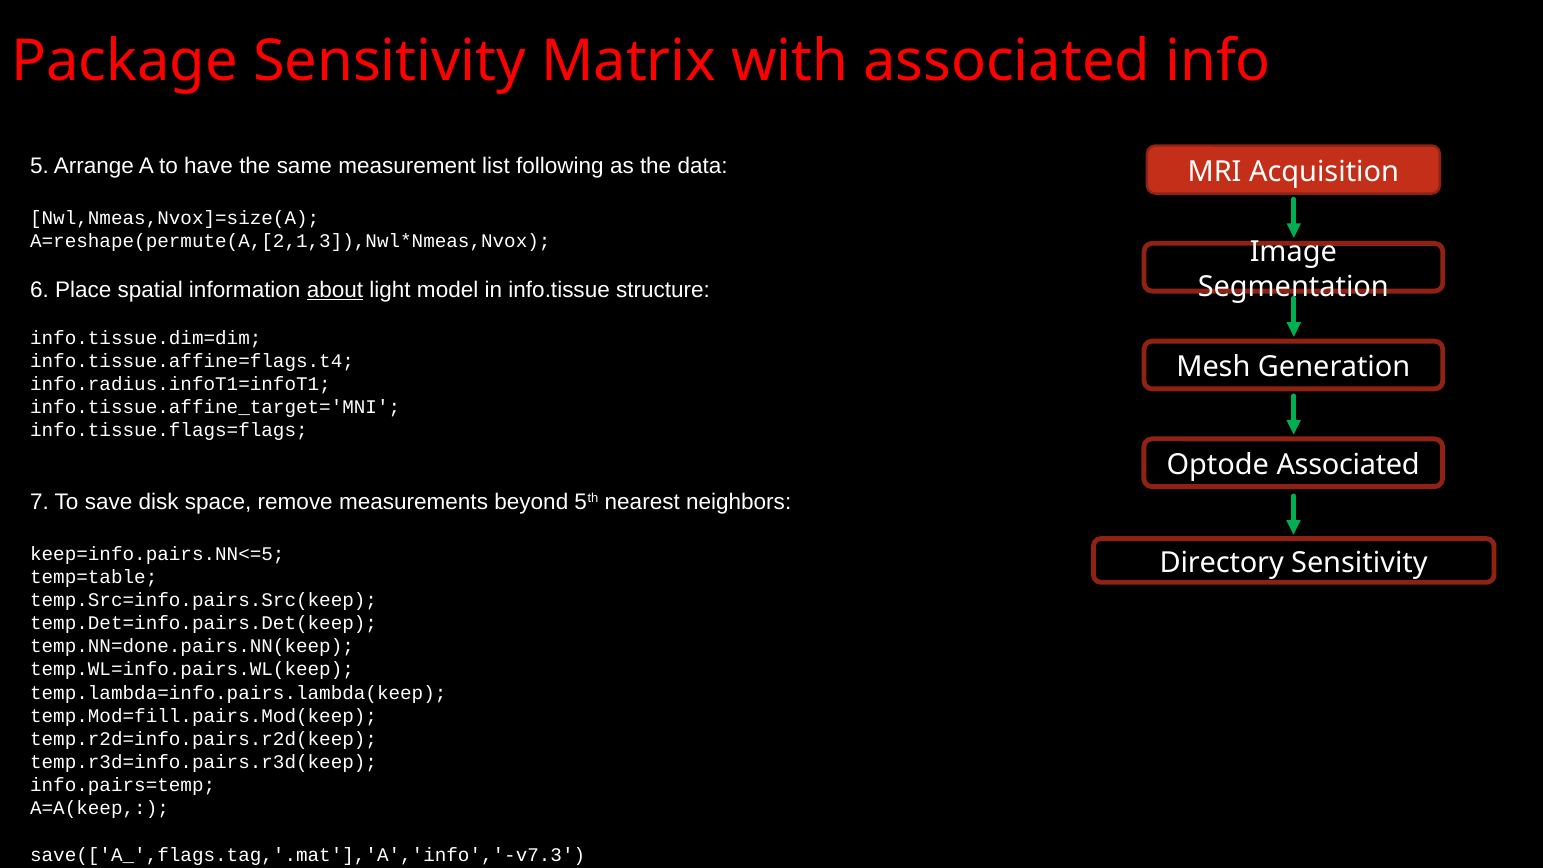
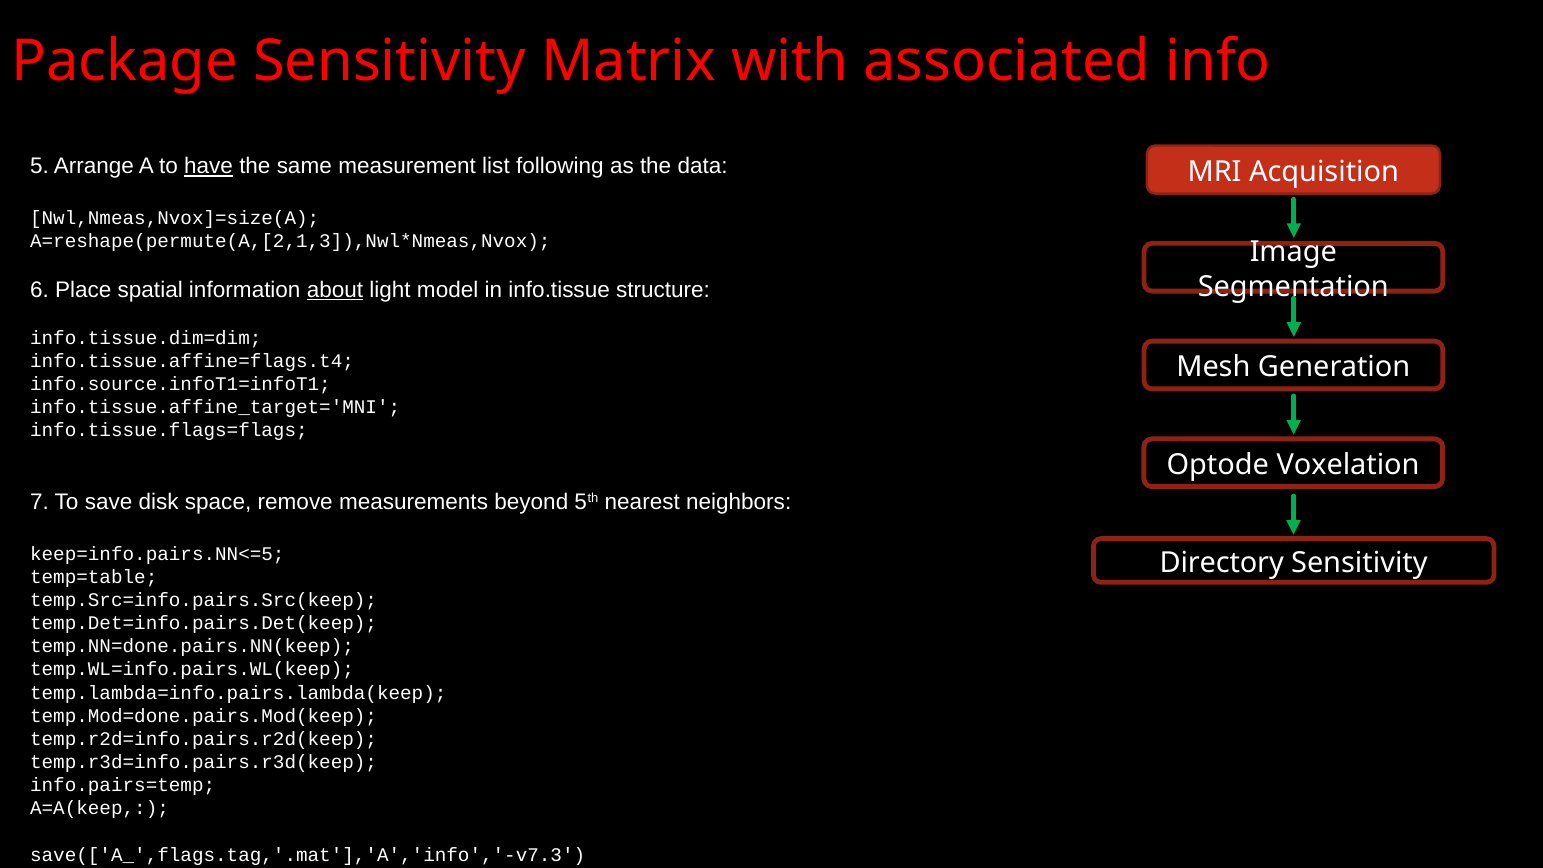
have underline: none -> present (209, 166)
info.radius.infoT1=infoT1: info.radius.infoT1=infoT1 -> info.source.infoT1=infoT1 (180, 384)
Optode Associated: Associated -> Voxelation (1348, 465)
temp.Mod=fill.pairs.Mod(keep: temp.Mod=fill.pairs.Mod(keep -> temp.Mod=done.pairs.Mod(keep (204, 716)
